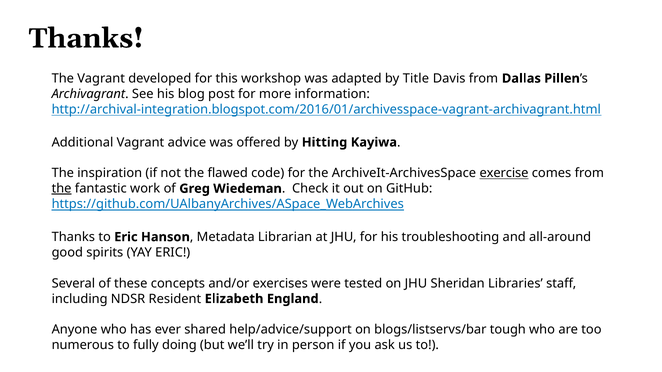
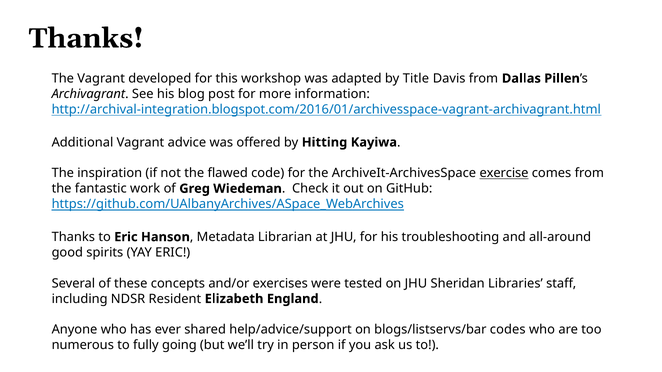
the underline: present -> none (62, 189)
tough: tough -> codes (508, 330)
doing: doing -> going (179, 345)
